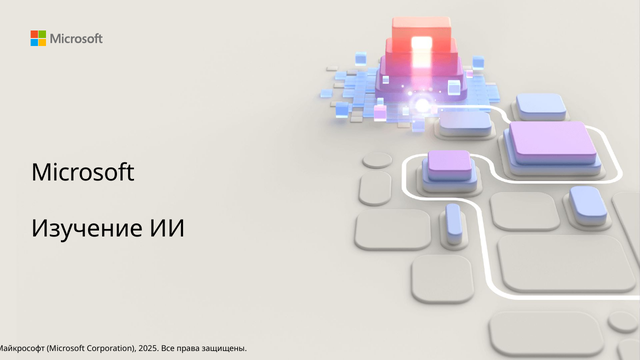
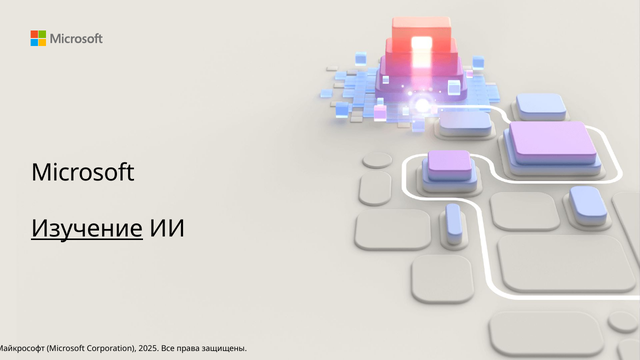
Изучение underline: none -> present (87, 229)
